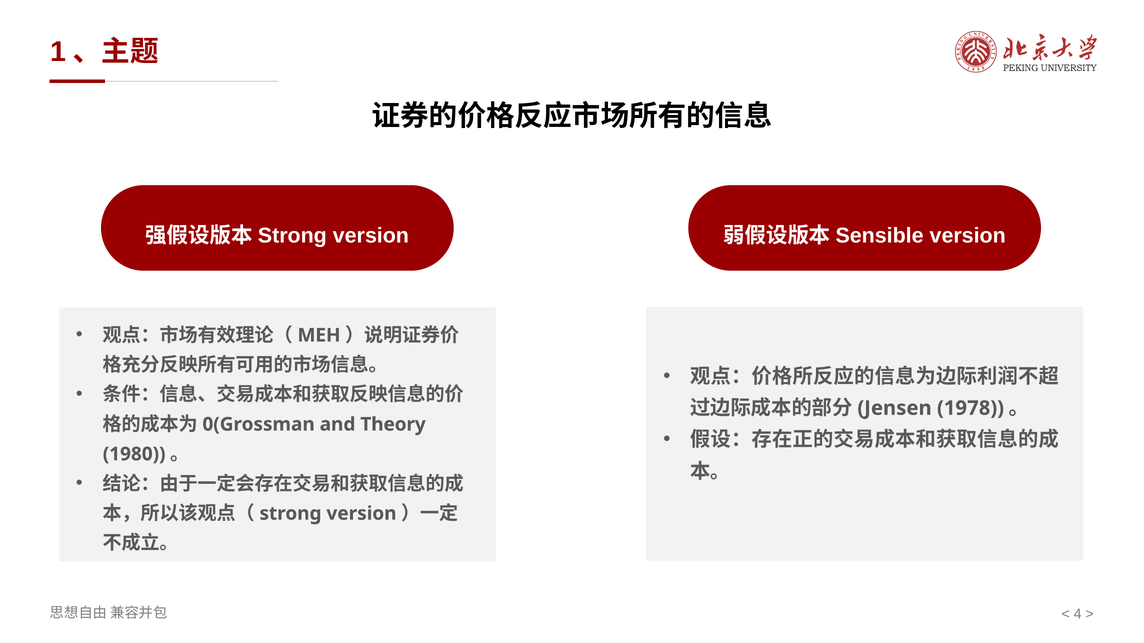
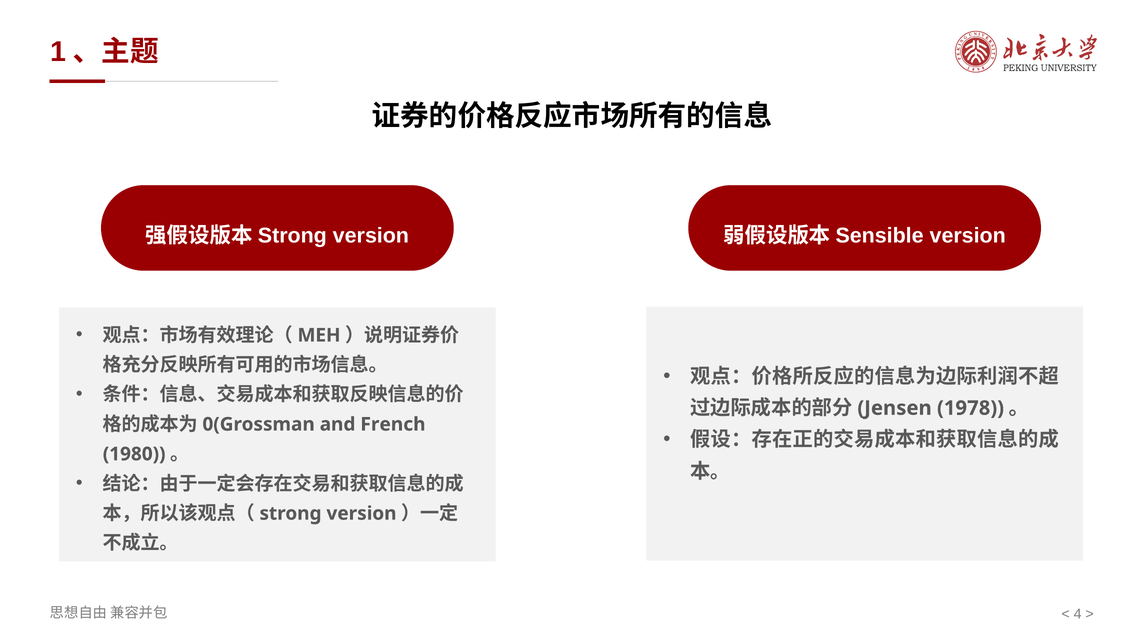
Theory: Theory -> French (393, 425)
